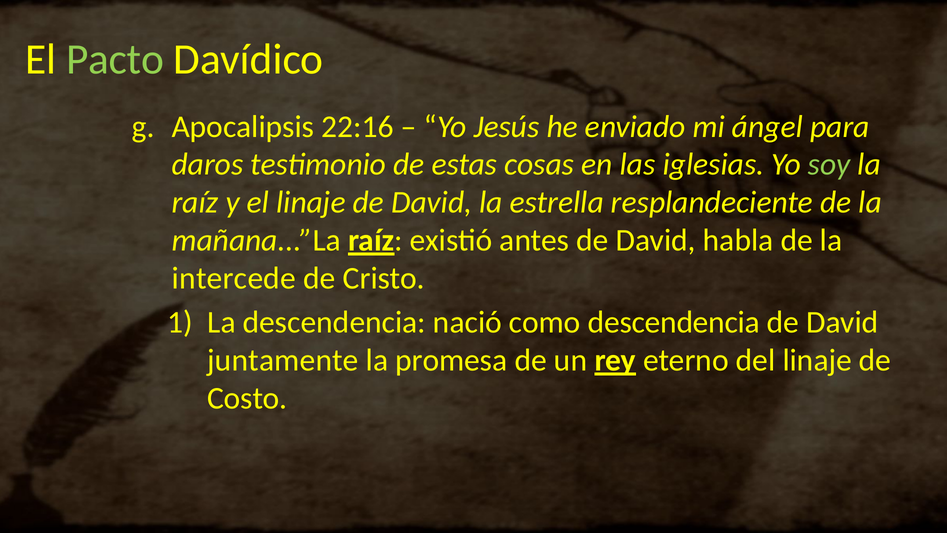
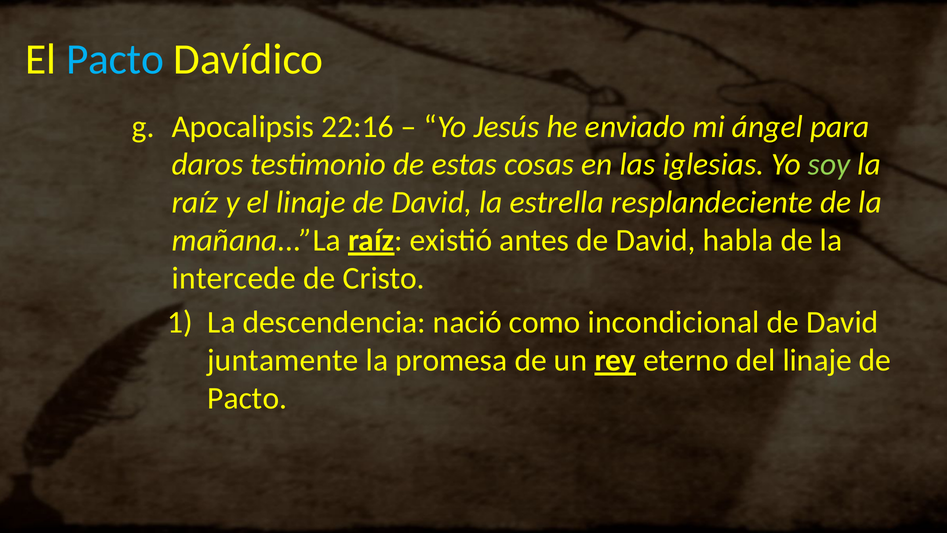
Pacto colour: light green -> light blue (115, 59)
como descendencia: descendencia -> incondicional (674, 322)
Costo: Costo -> Pacto (247, 398)
